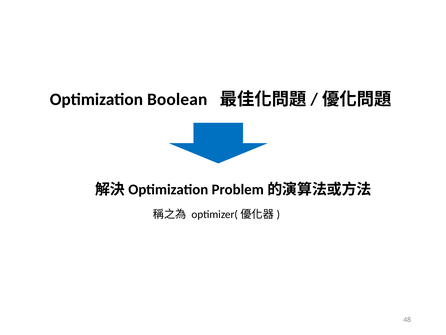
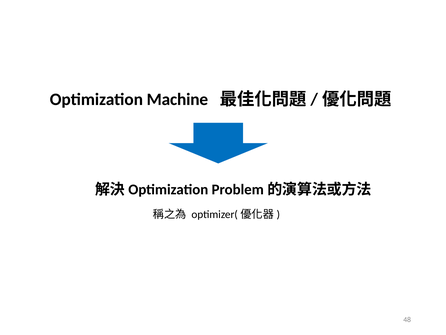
Boolean: Boolean -> Machine (177, 99)
